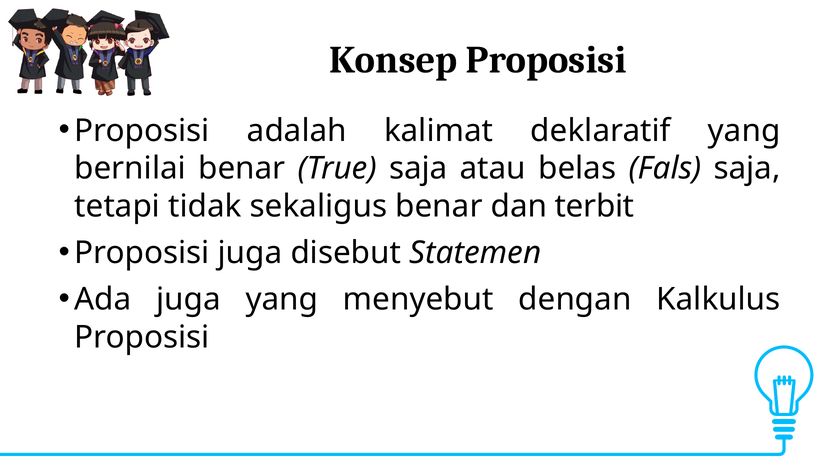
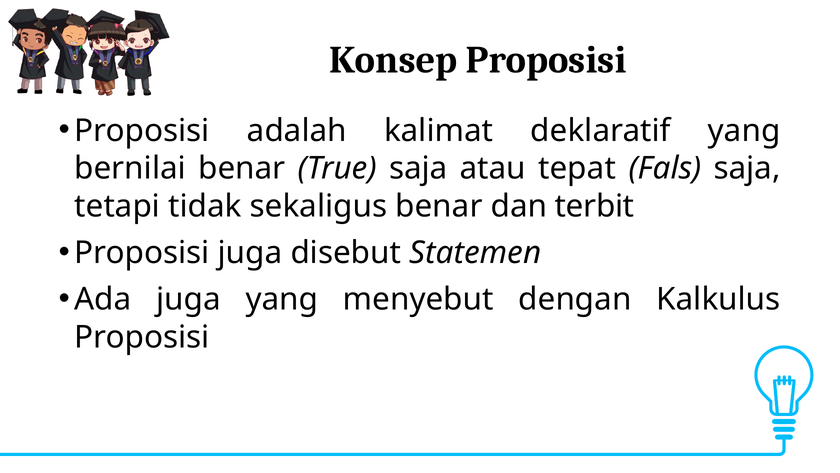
belas: belas -> tepat (577, 168)
